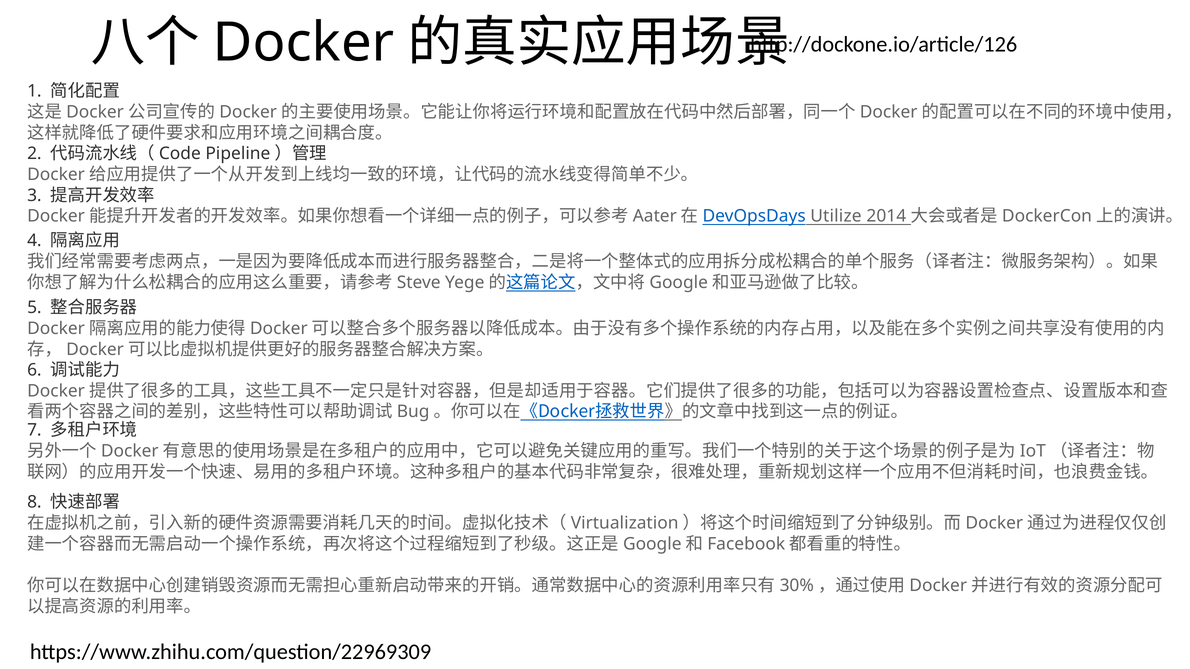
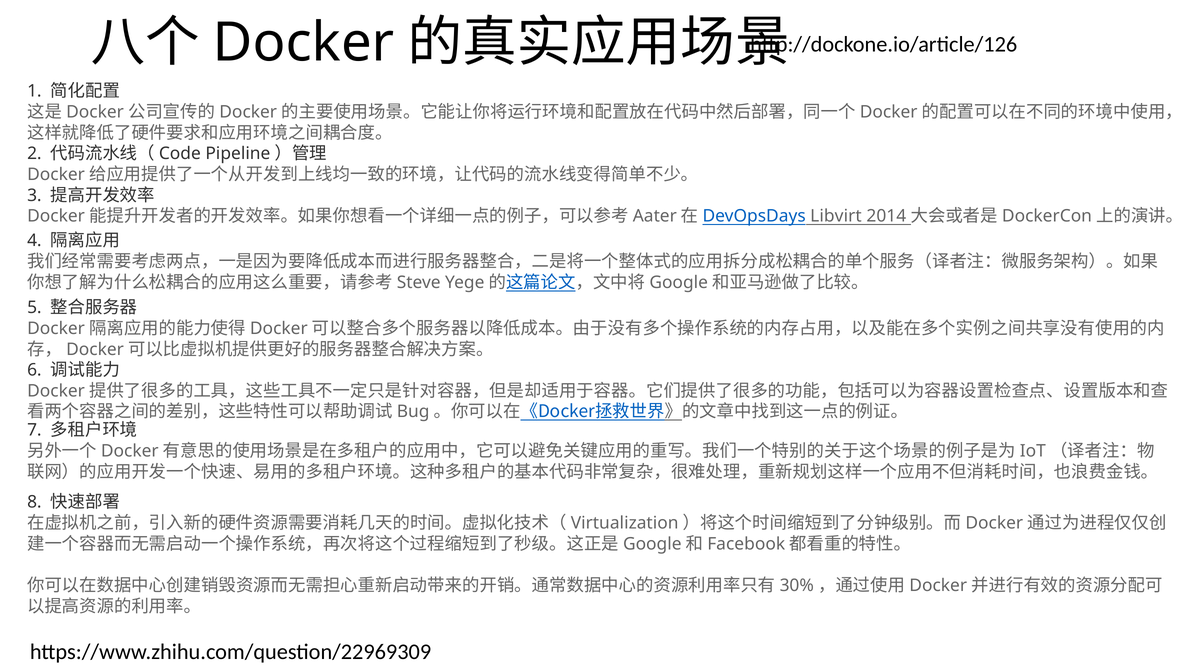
Utilize: Utilize -> Libvirt (836, 216)
